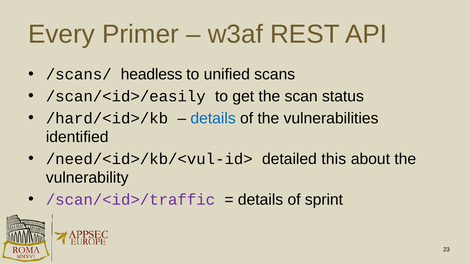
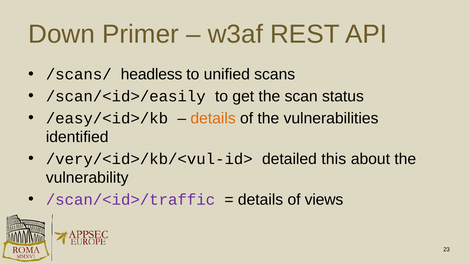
Every: Every -> Down (62, 34)
/hard/<id>/kb: /hard/<id>/kb -> /easy/<id>/kb (107, 118)
details colour: blue -> orange (213, 118)
/need/<id>/kb/<vul-id>: /need/<id>/kb/<vul-id> -> /very/<id>/kb/<vul-id> (149, 159)
sprint: sprint -> views (324, 200)
